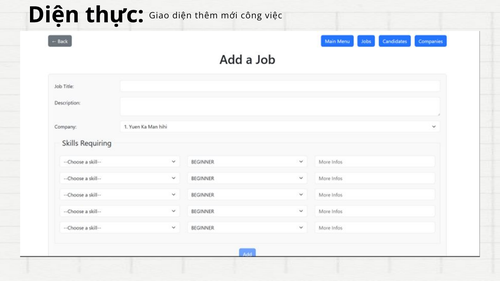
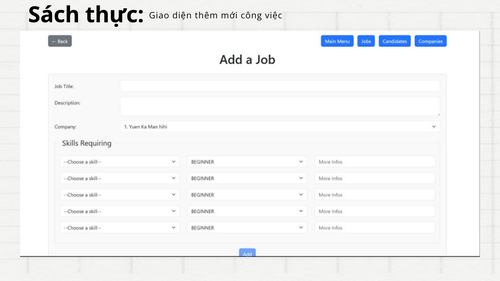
Diện: Diện -> Sách (54, 15)
